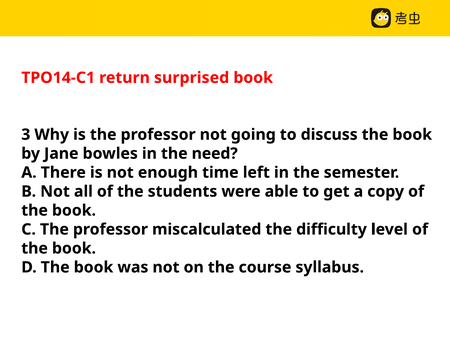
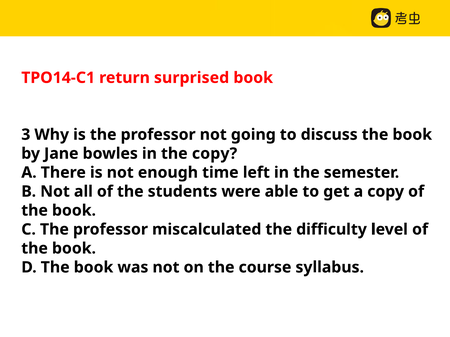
the need: need -> copy (215, 154)
